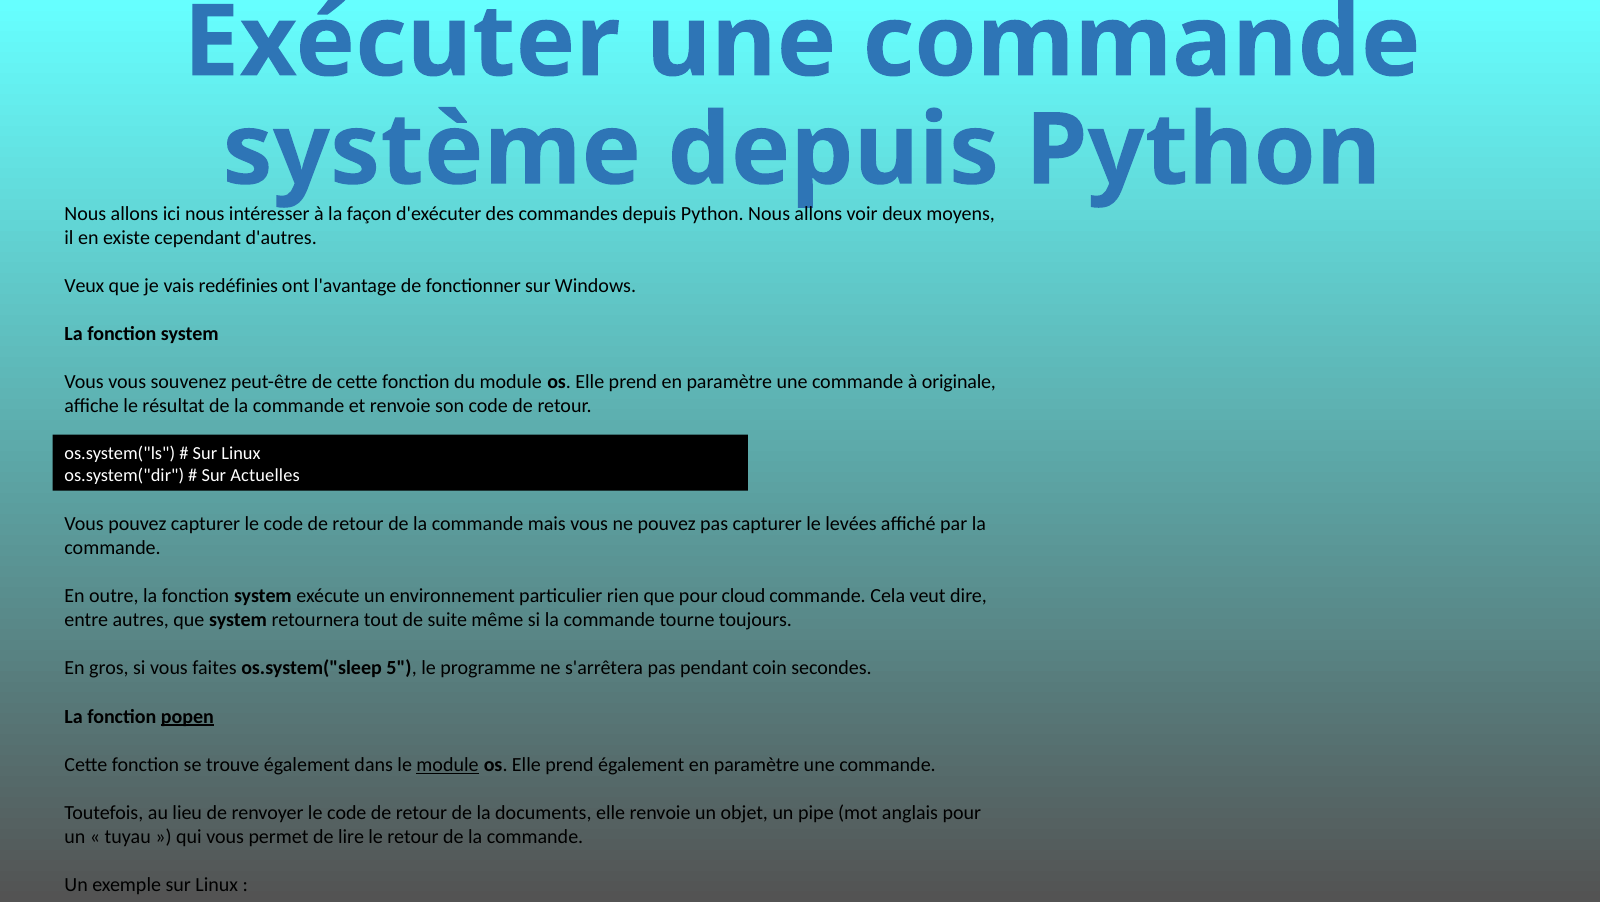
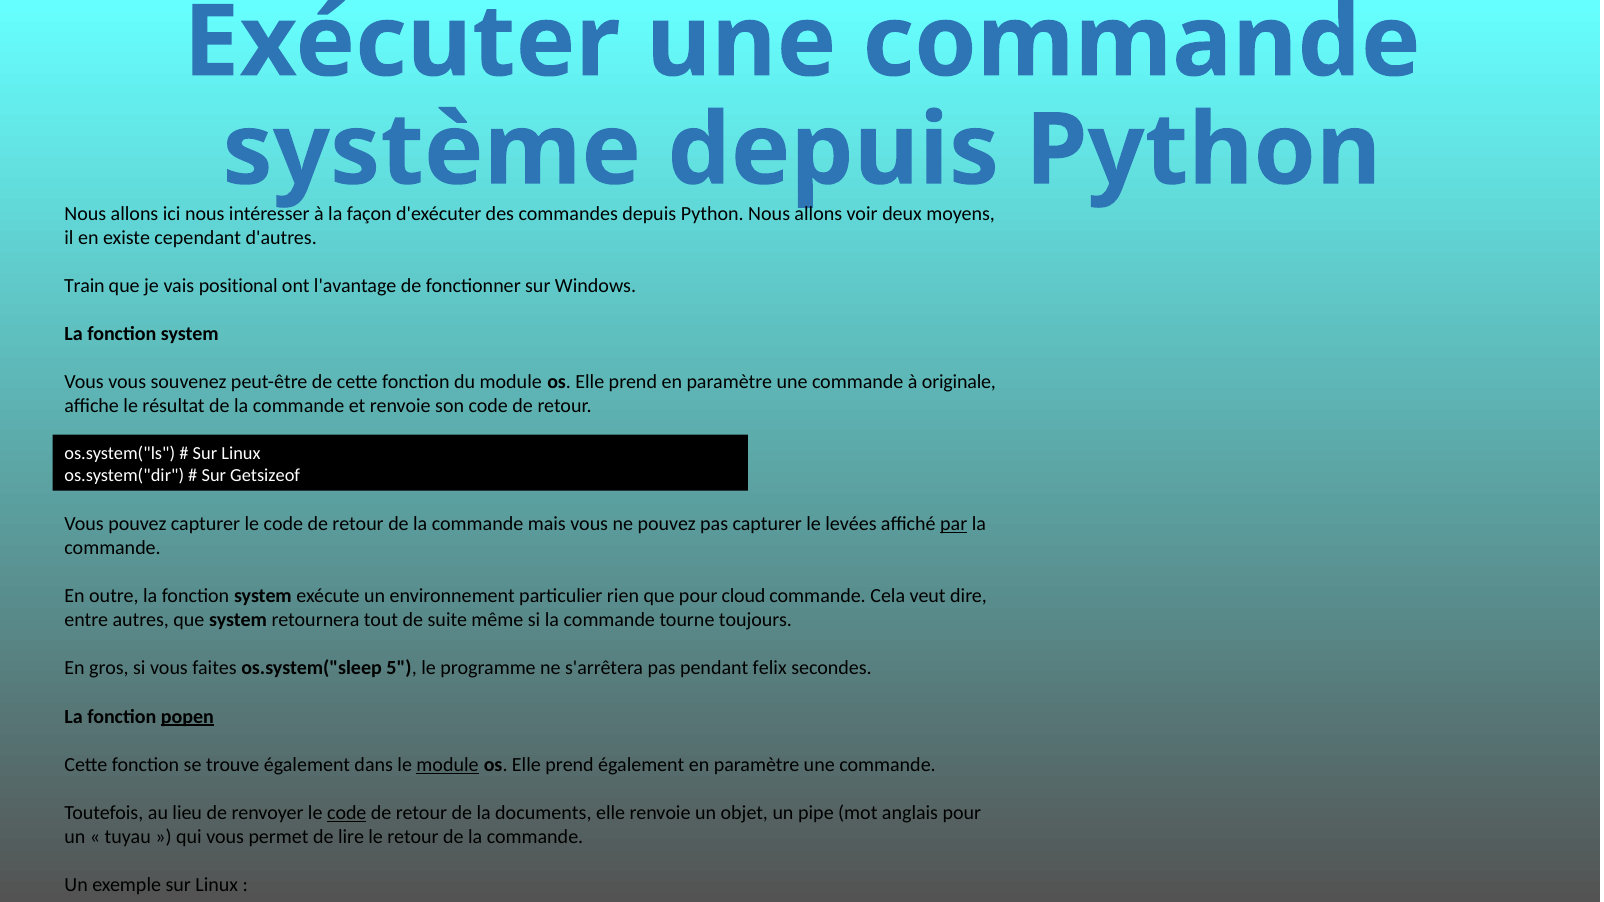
Veux: Veux -> Train (84, 286)
redéfinies: redéfinies -> positional (238, 286)
Actuelles: Actuelles -> Getsizeof (265, 475)
par underline: none -> present (954, 524)
coin: coin -> felix (770, 668)
code underline: none -> present (347, 813)
